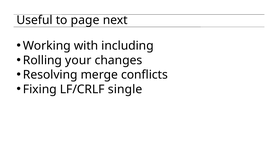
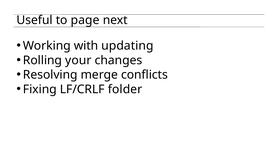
including: including -> updating (127, 46)
single: single -> folder (125, 89)
